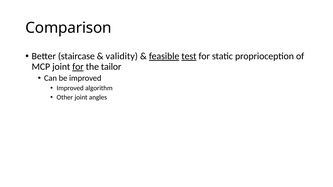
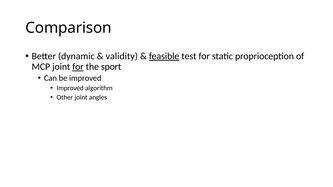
staircase: staircase -> dynamic (76, 56)
test underline: present -> none (189, 56)
tailor: tailor -> sport (111, 67)
